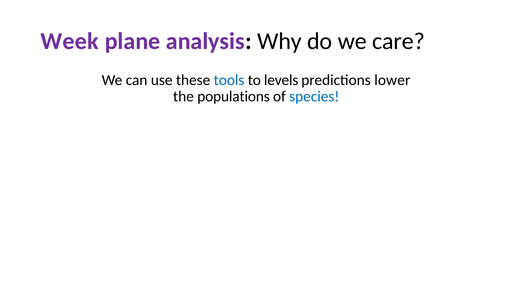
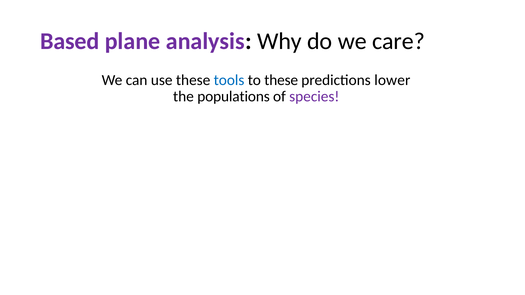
Week: Week -> Based (70, 41)
to levels: levels -> these (281, 80)
species colour: blue -> purple (314, 97)
